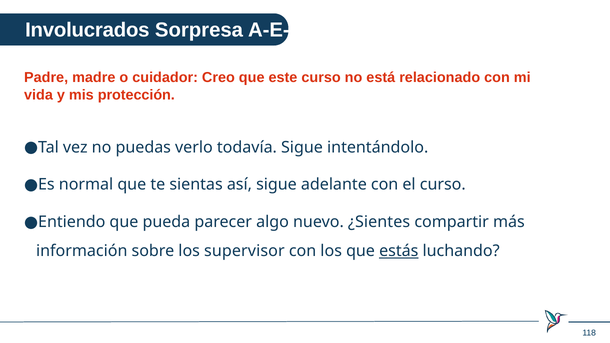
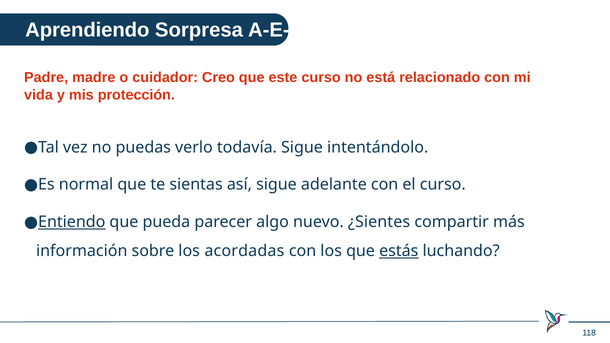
Involucrados: Involucrados -> Aprendiendo (87, 30)
Entiendo underline: none -> present (72, 222)
supervisor: supervisor -> acordadas (244, 251)
